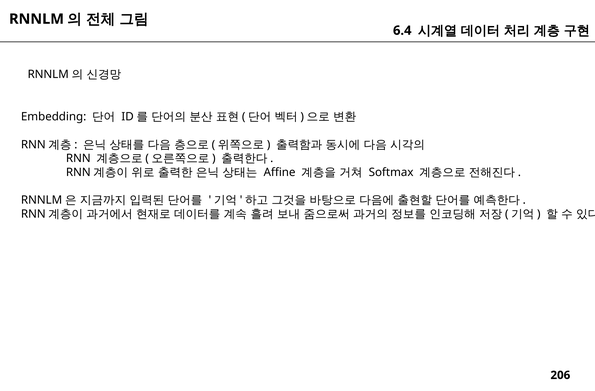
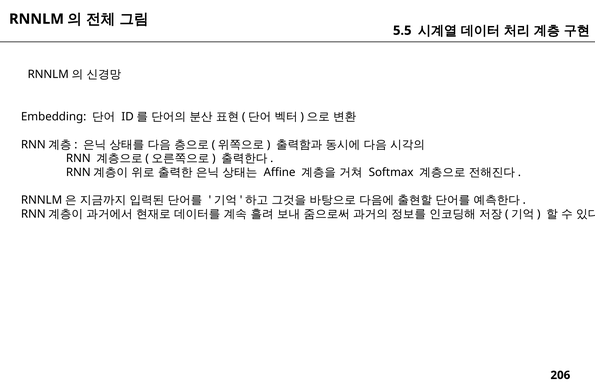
6.4: 6.4 -> 5.5 (402, 30)
